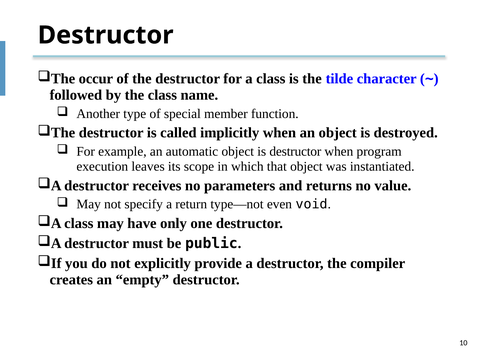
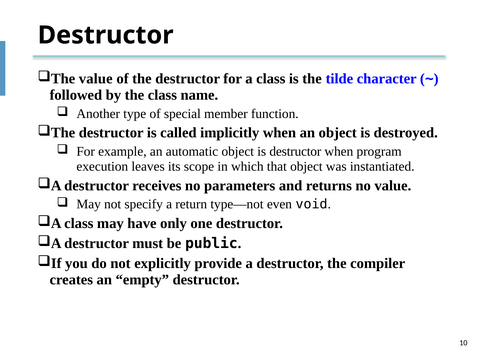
occur: occur -> value (96, 79)
